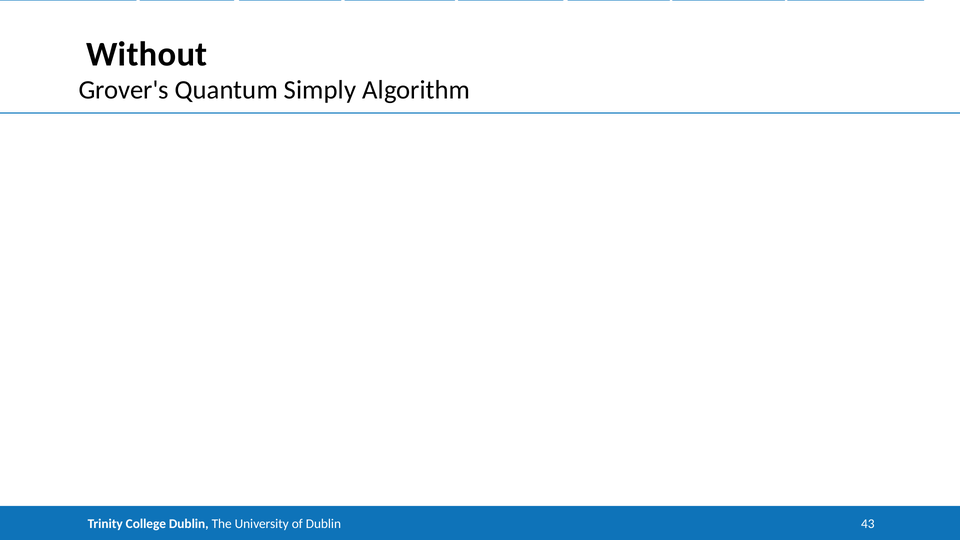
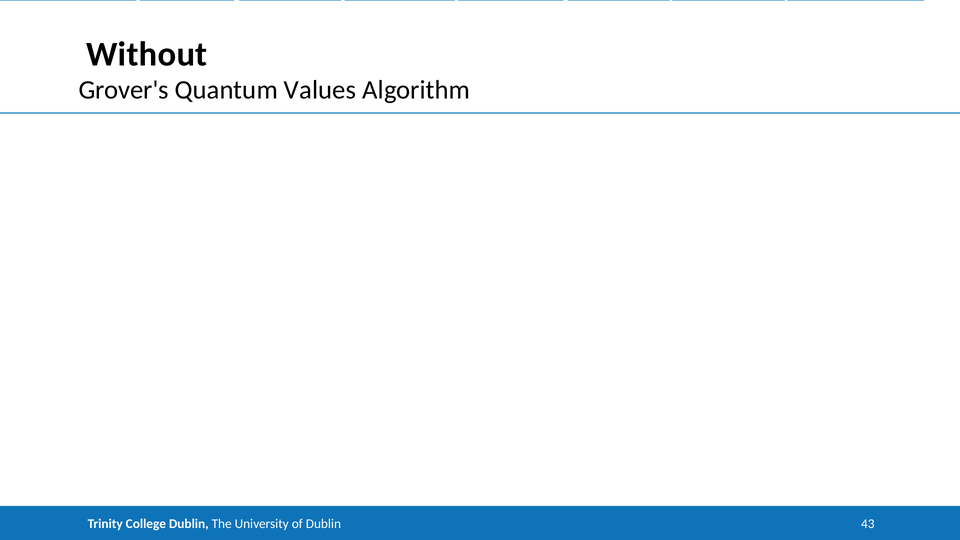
Simply: Simply -> Values (320, 90)
